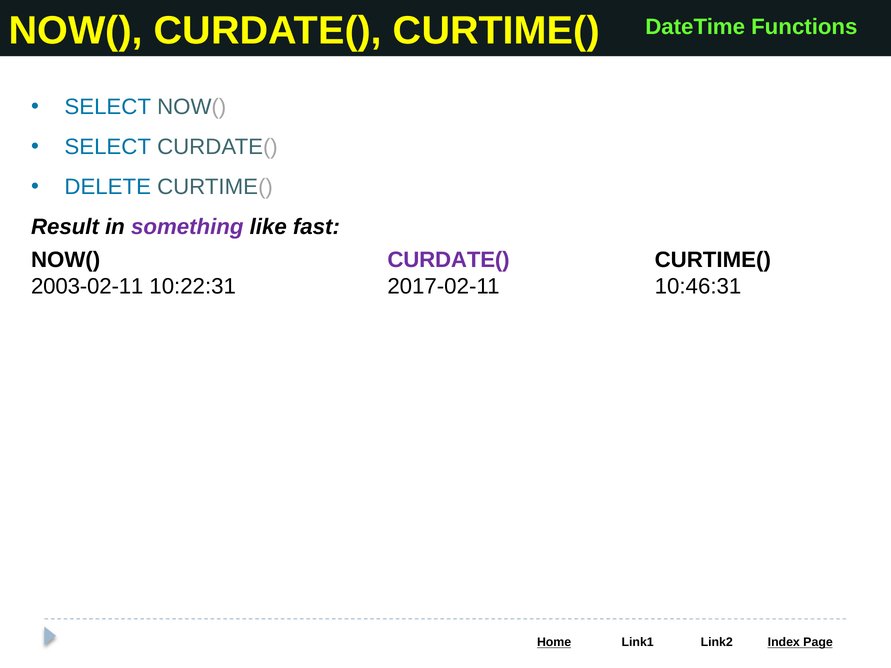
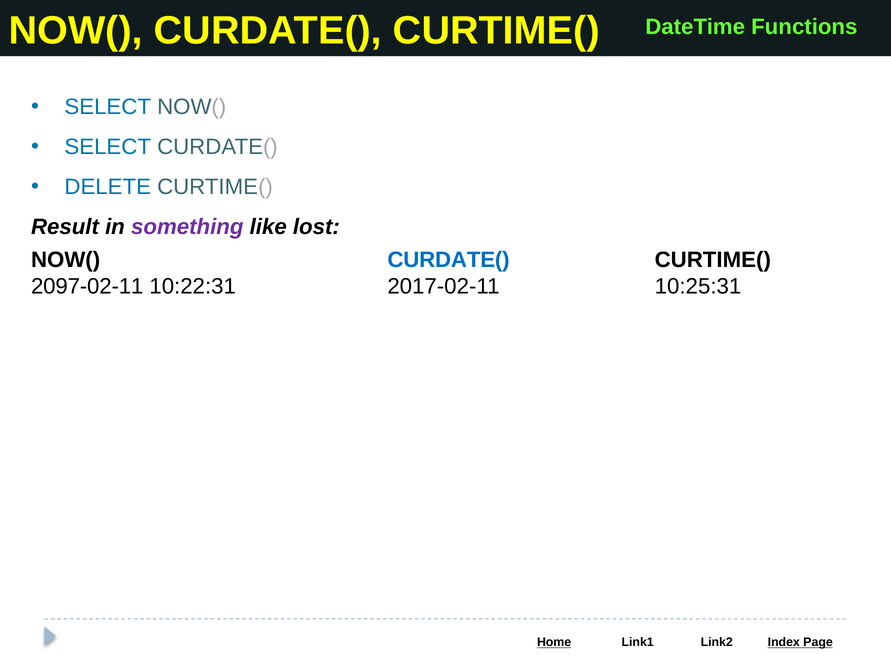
fast: fast -> lost (316, 227)
CURDATE( colour: purple -> blue (449, 260)
2003-02-11: 2003-02-11 -> 2097-02-11 (87, 287)
10:46:31: 10:46:31 -> 10:25:31 (698, 287)
